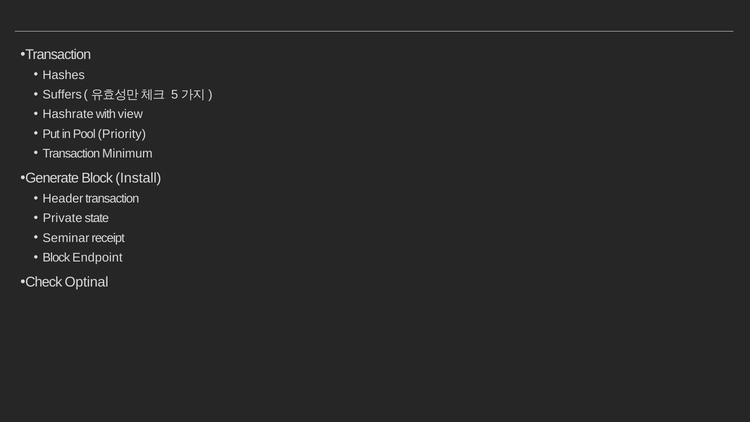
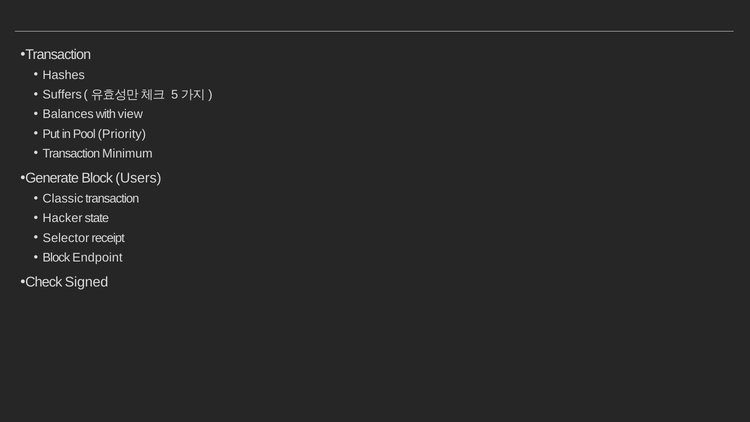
Hashrate: Hashrate -> Balances (68, 114)
Install: Install -> Users (138, 178)
Header: Header -> Classic (63, 199)
Private: Private -> Hacker (63, 218)
Seminar: Seminar -> Selector (66, 238)
Optinal: Optinal -> Signed (87, 282)
